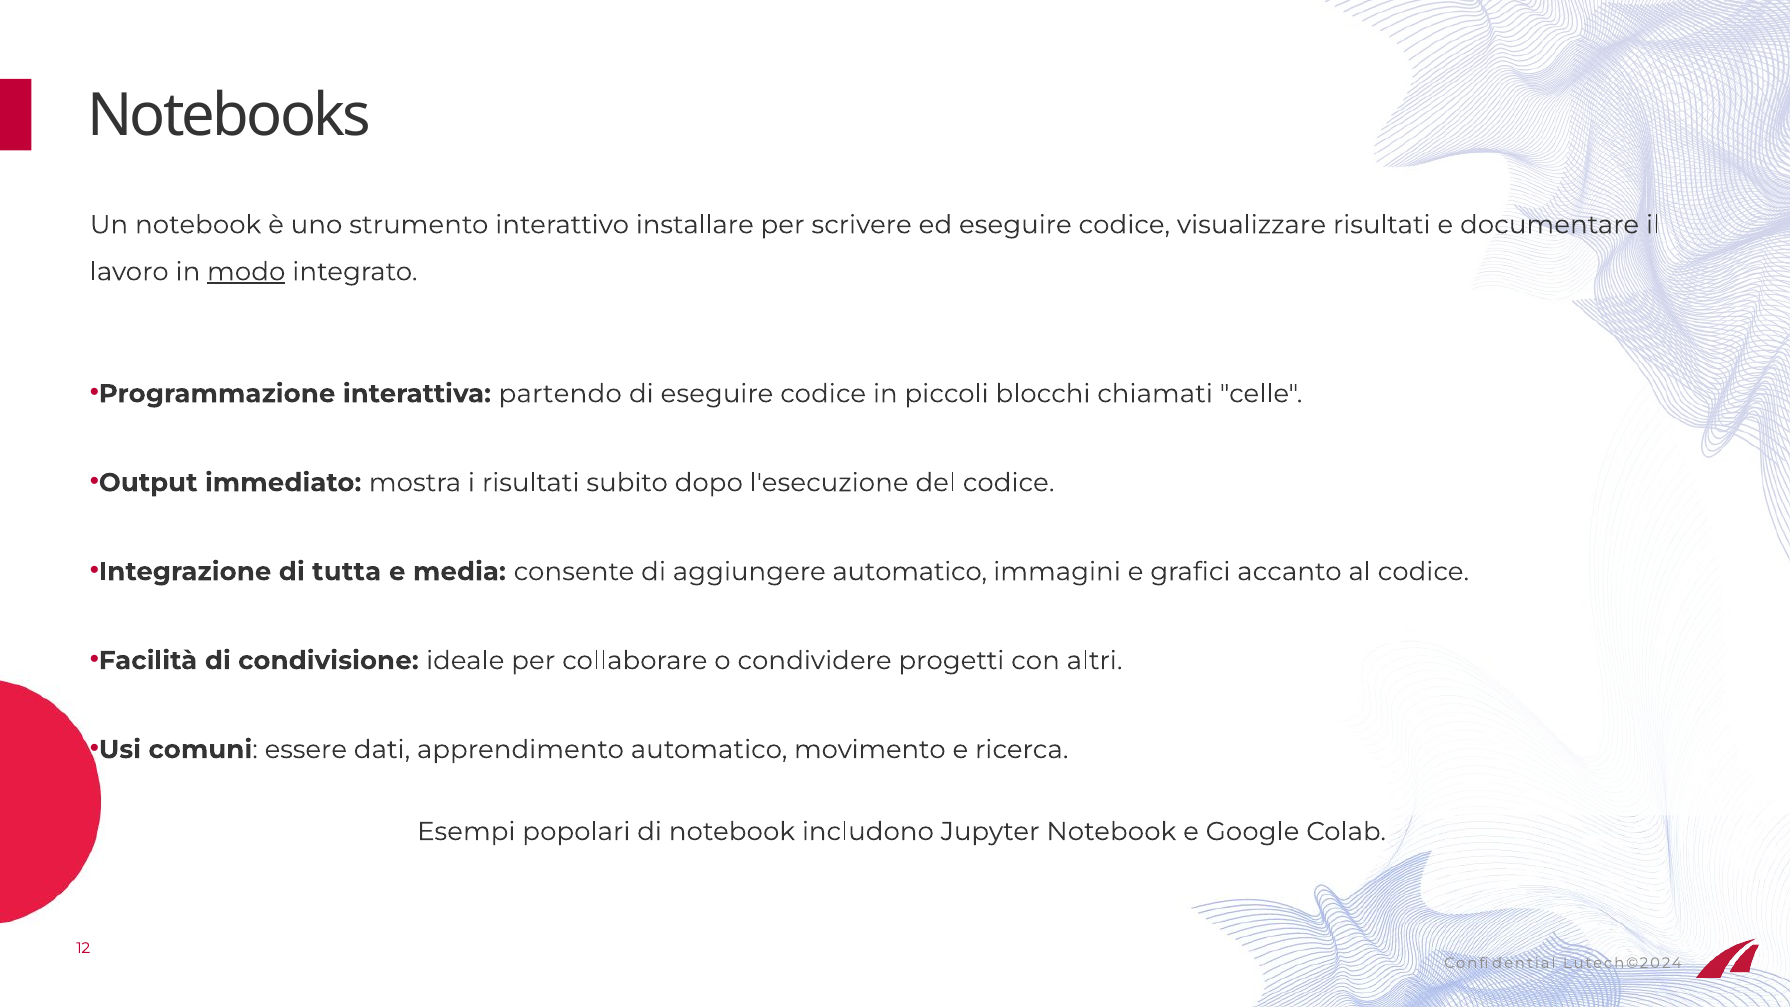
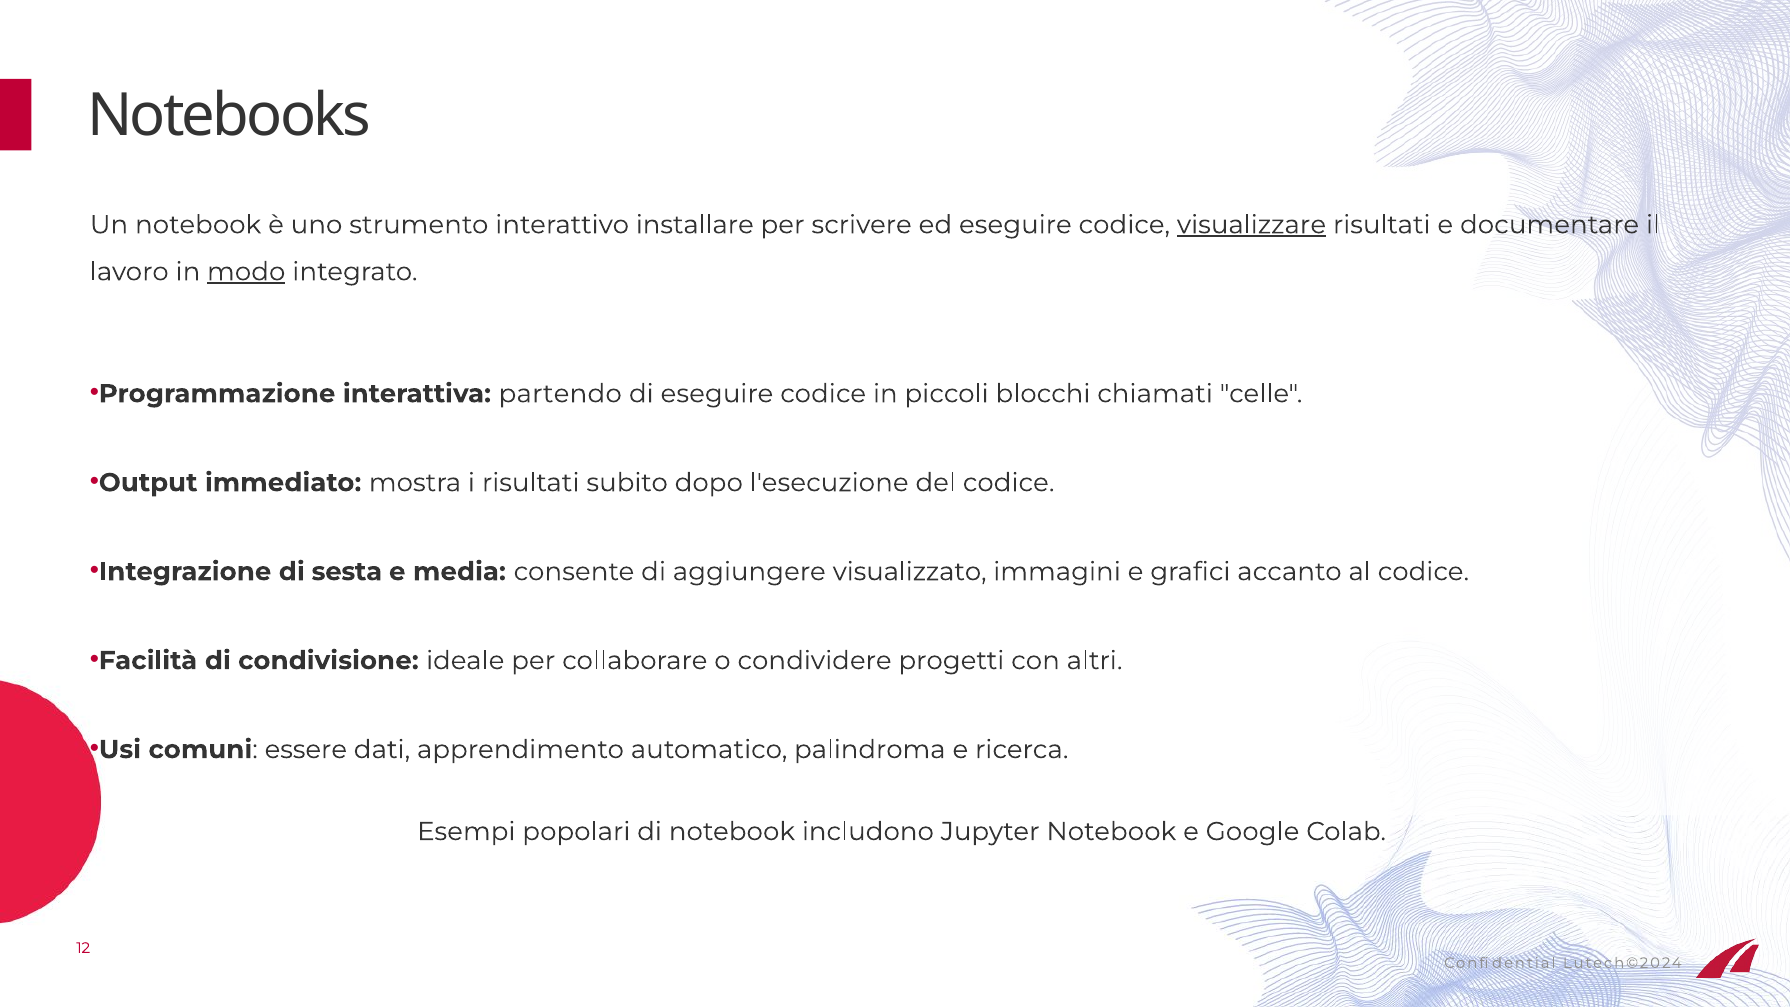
visualizzare underline: none -> present (1252, 225)
tutta: tutta -> sesta (347, 572)
aggiungere automatico: automatico -> visualizzato (910, 572)
movimento: movimento -> palindroma (870, 749)
